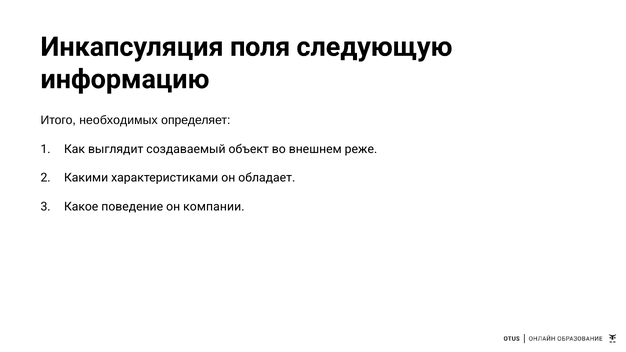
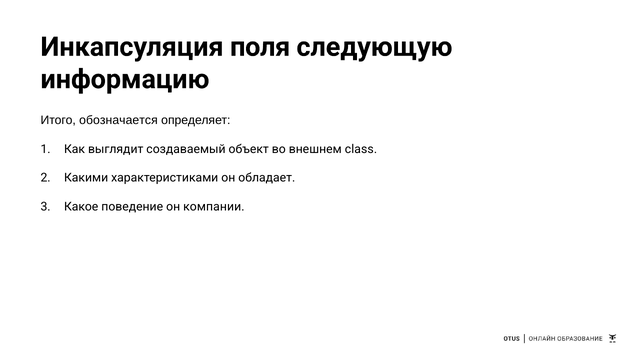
необходимых: необходимых -> обозначается (118, 120)
реже: реже -> class (361, 149)
